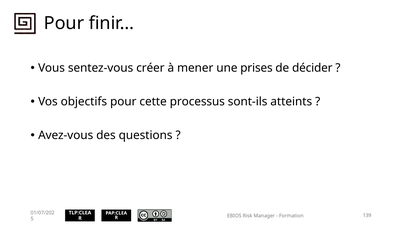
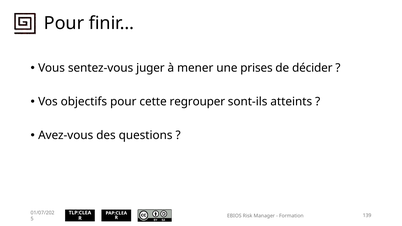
créer: créer -> juger (150, 68)
processus: processus -> regrouper (197, 102)
